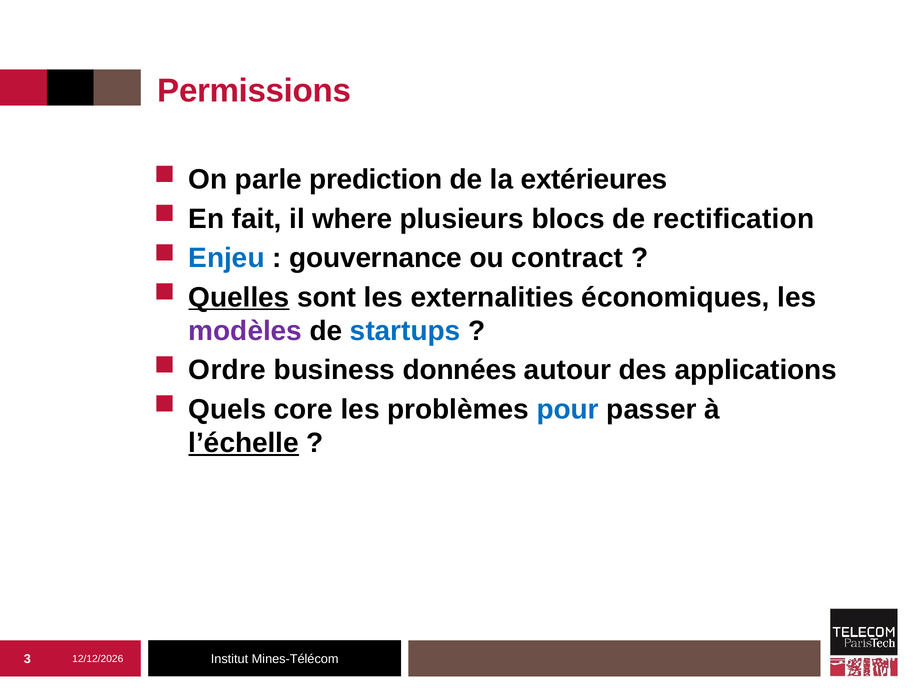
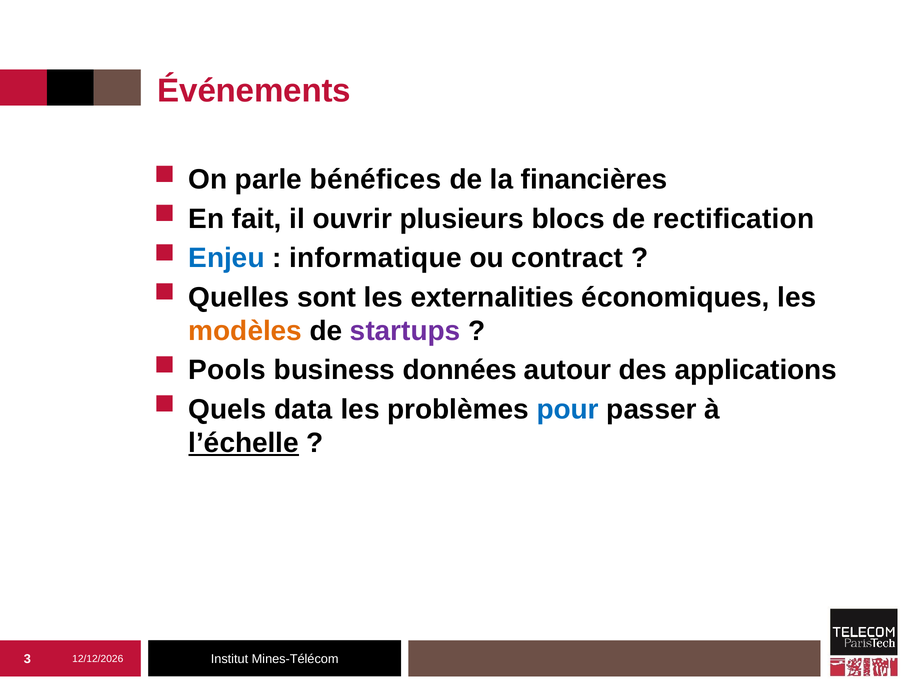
Permissions: Permissions -> Événements (254, 91)
prediction: prediction -> bénéfices (376, 180)
extérieures: extérieures -> financières (594, 180)
where: where -> ouvrir (352, 219)
gouvernance: gouvernance -> informatique (375, 258)
Quelles underline: present -> none (239, 297)
modèles colour: purple -> orange (245, 331)
startups colour: blue -> purple (405, 331)
Ordre: Ordre -> Pools (227, 370)
core: core -> data (303, 410)
